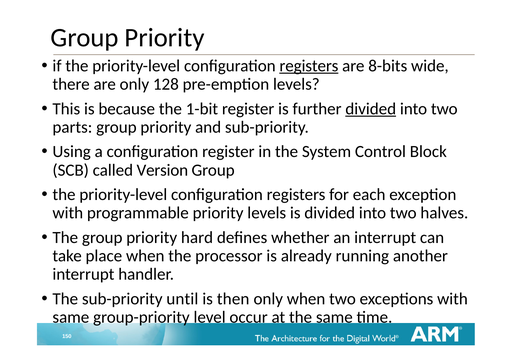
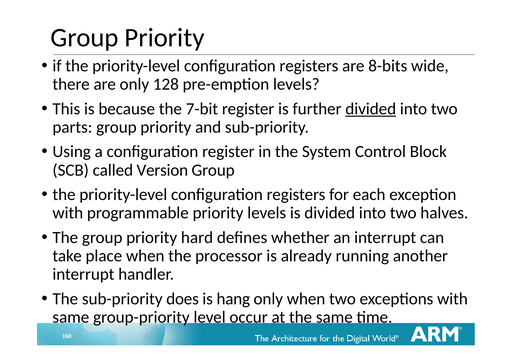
registers underline: present -> none (309, 66)
1-bit: 1-bit -> 7-bit (202, 109)
until: until -> does (183, 299)
then: then -> hang (233, 299)
